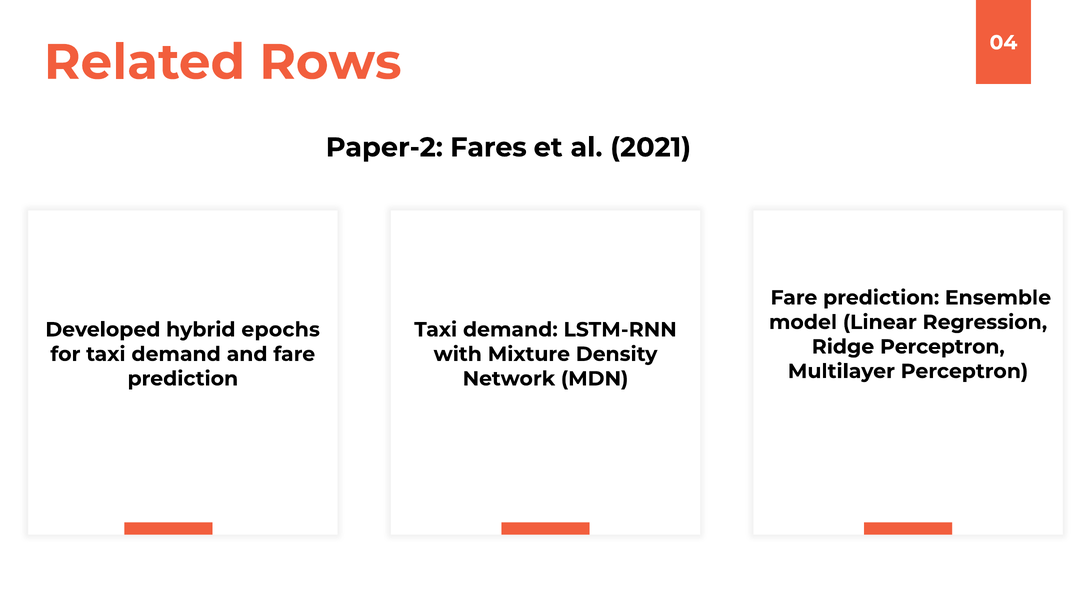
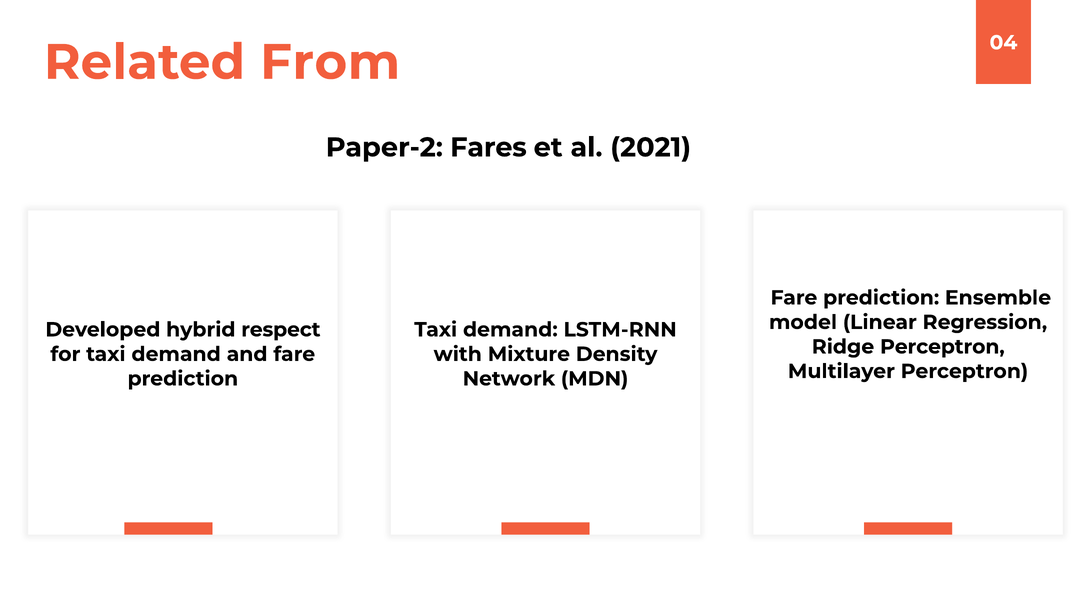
Rows: Rows -> From (330, 62)
epochs: epochs -> respect (281, 330)
